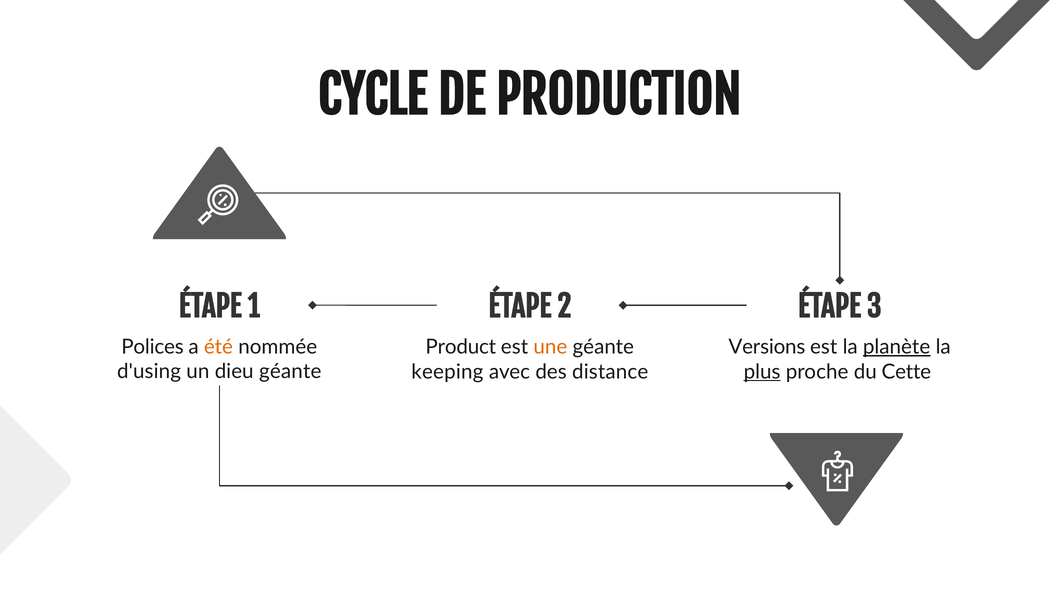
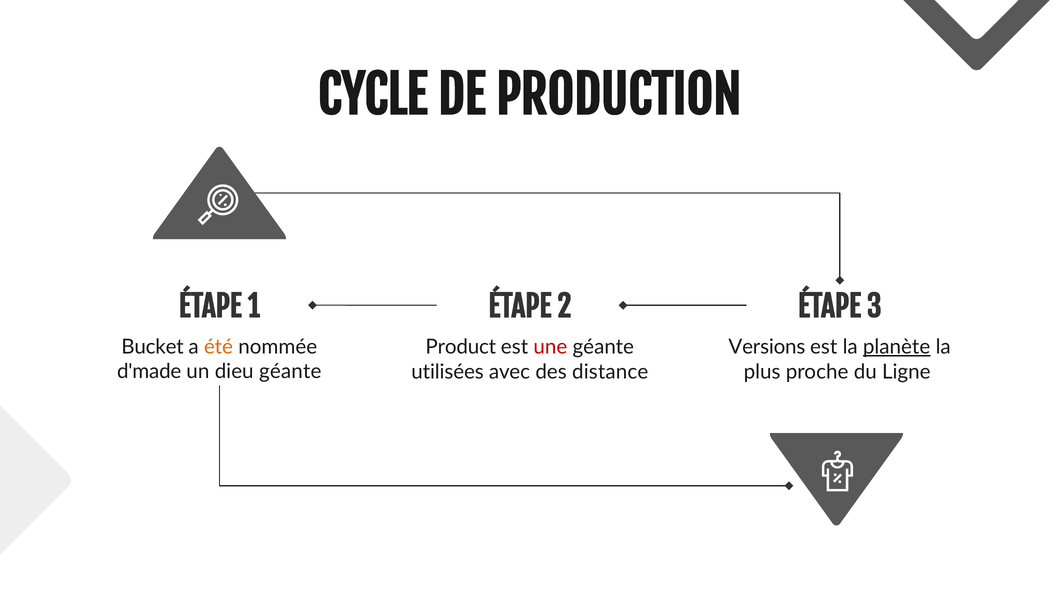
Polices: Polices -> Bucket (153, 346)
une colour: orange -> red (550, 347)
d'using: d'using -> d'made (149, 371)
keeping: keeping -> utilisées (448, 371)
plus underline: present -> none (762, 371)
Cette: Cette -> Ligne (906, 371)
